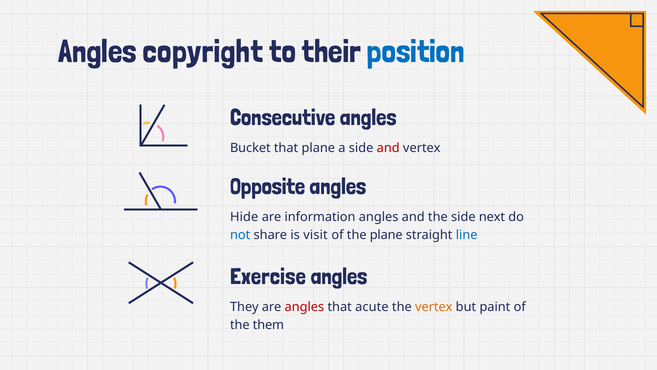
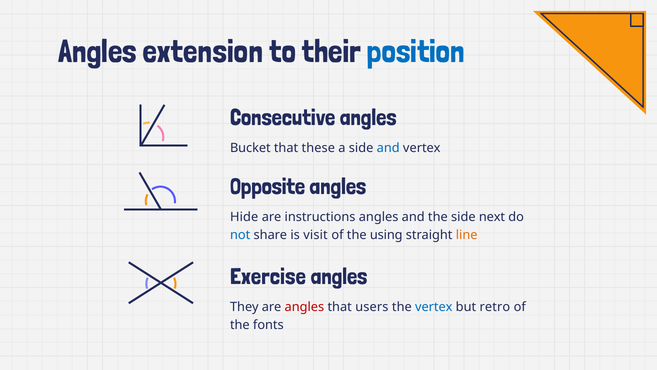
copyright: copyright -> extension (203, 52)
that plane: plane -> these (318, 148)
and colour: red -> blue (388, 148)
information: information -> instructions (320, 217)
the plane: plane -> using (386, 235)
line colour: blue -> orange (467, 235)
acute: acute -> users (372, 307)
vertex colour: orange -> blue (434, 307)
paint: paint -> retro (495, 307)
them: them -> fonts (268, 324)
